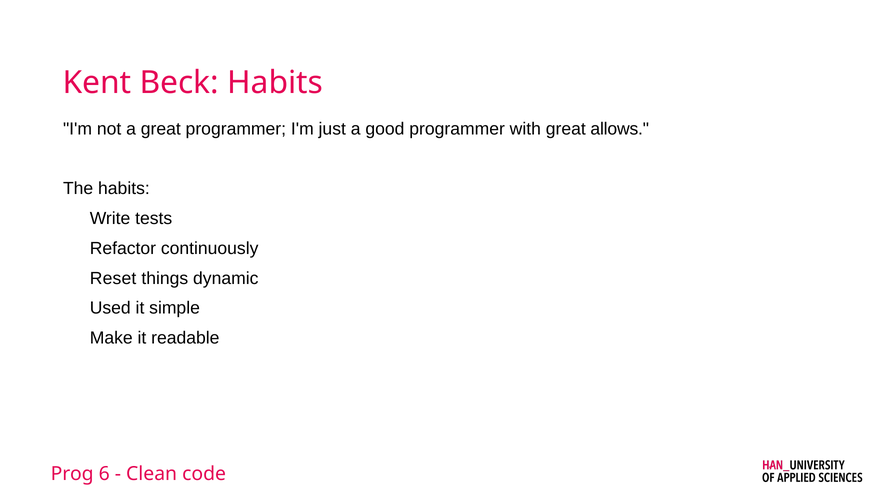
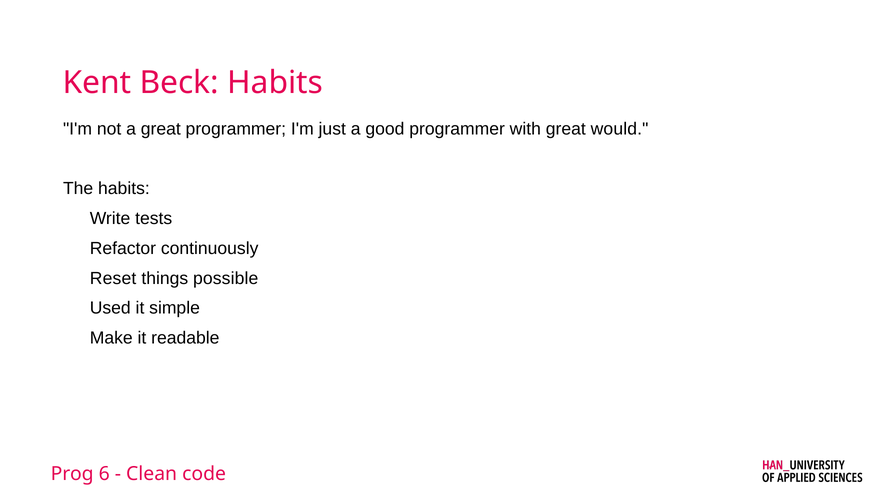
allows: allows -> would (620, 129)
dynamic: dynamic -> possible (226, 278)
